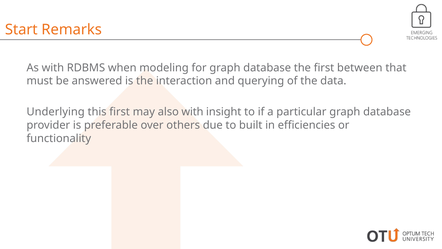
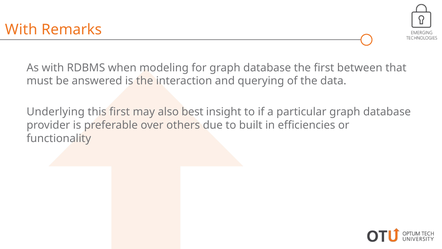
Start: Start -> With (21, 30)
also with: with -> best (192, 112)
